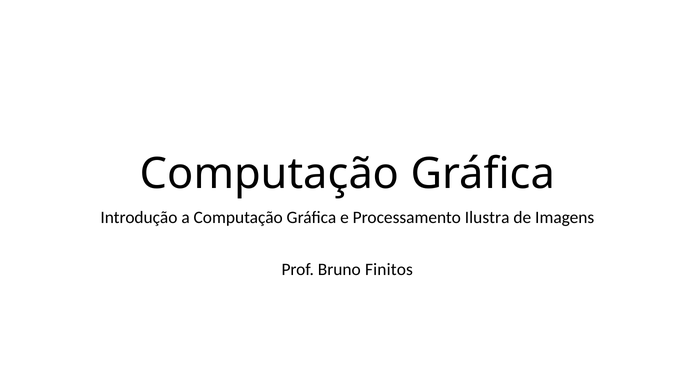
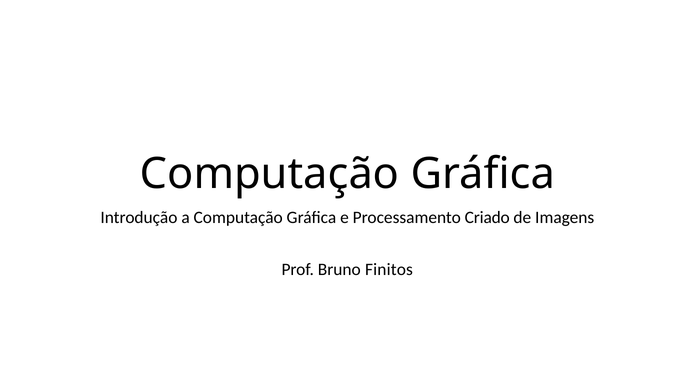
Ilustra: Ilustra -> Criado (487, 217)
